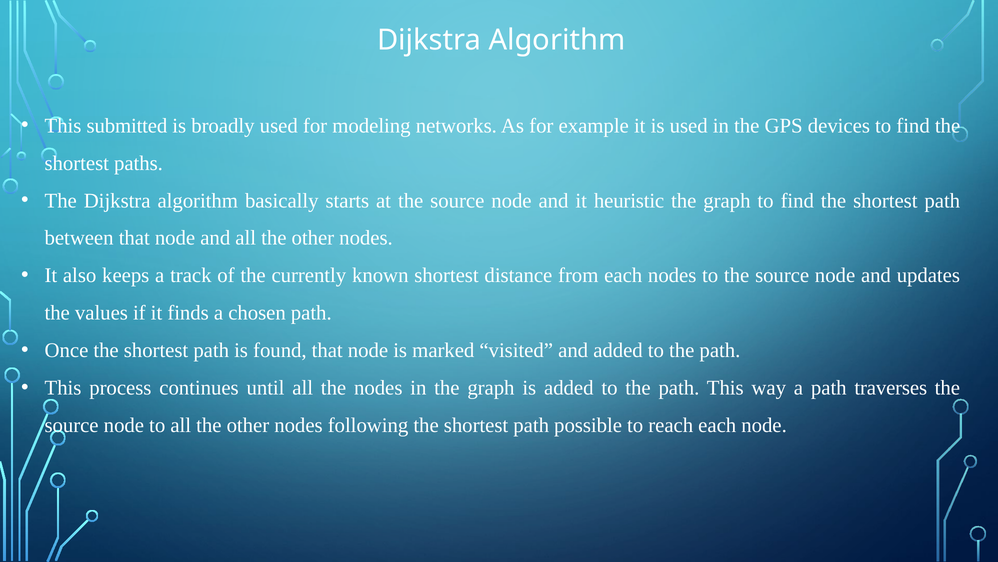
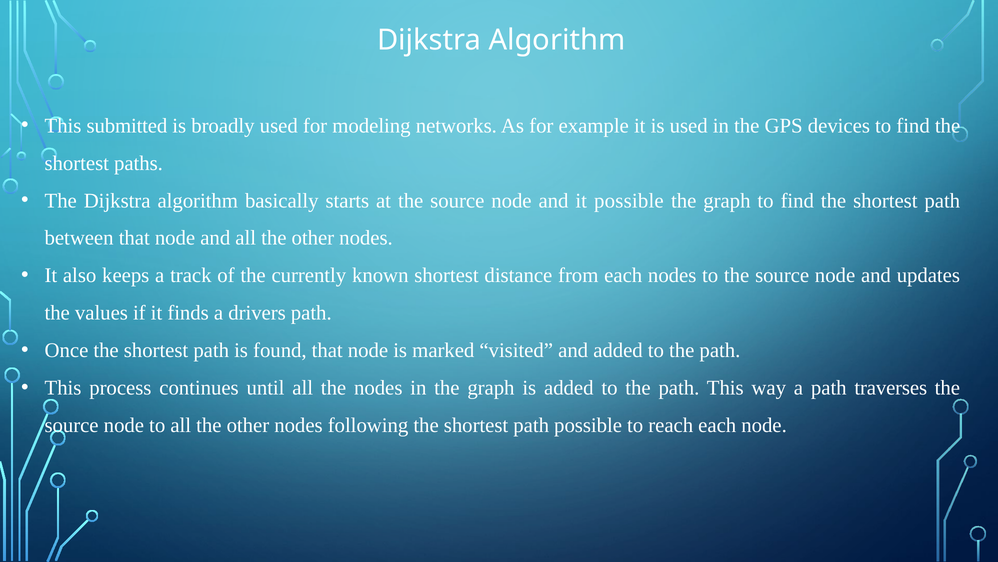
it heuristic: heuristic -> possible (629, 200)
chosen: chosen -> drivers (257, 313)
